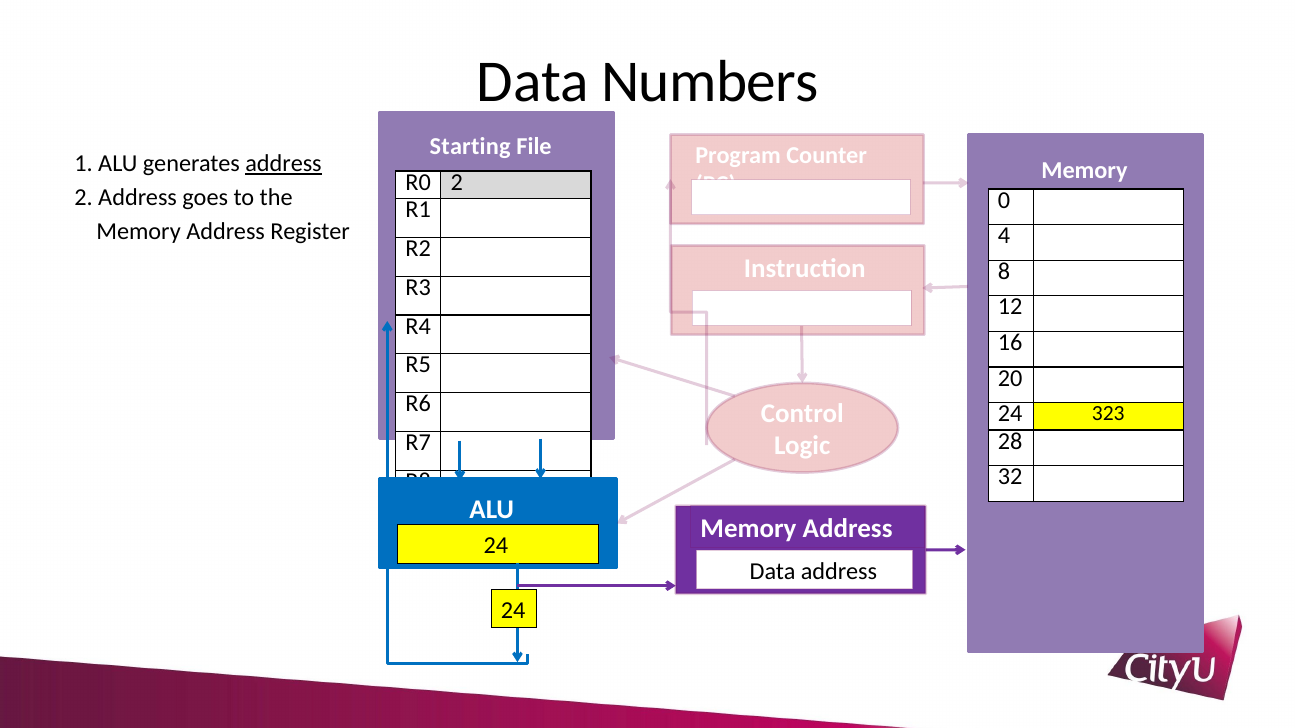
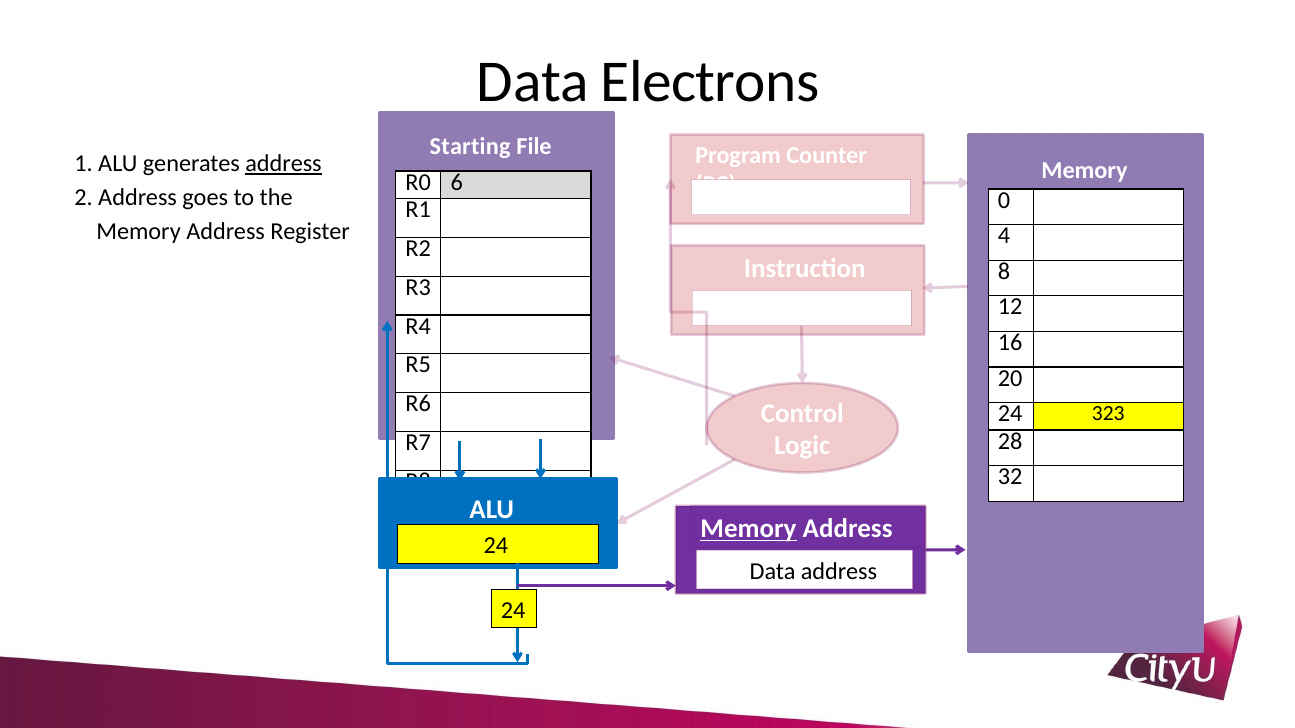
Numbers: Numbers -> Electrons (710, 82)
R0 2: 2 -> 6 (457, 182)
Memory underline: none -> present (748, 529)
